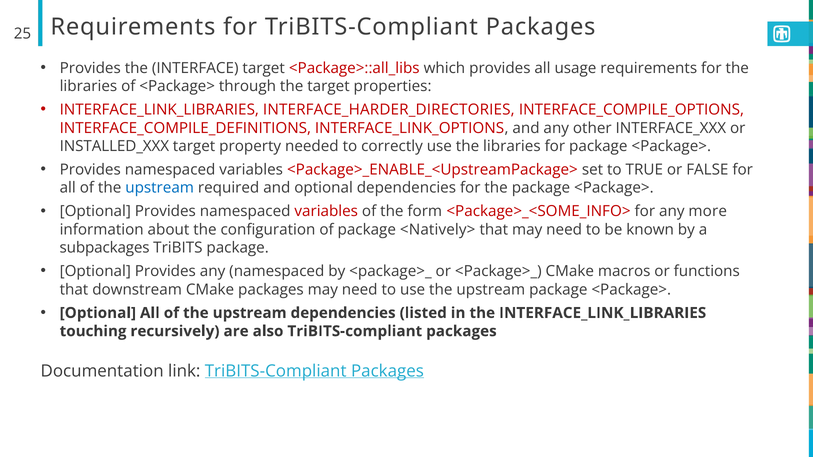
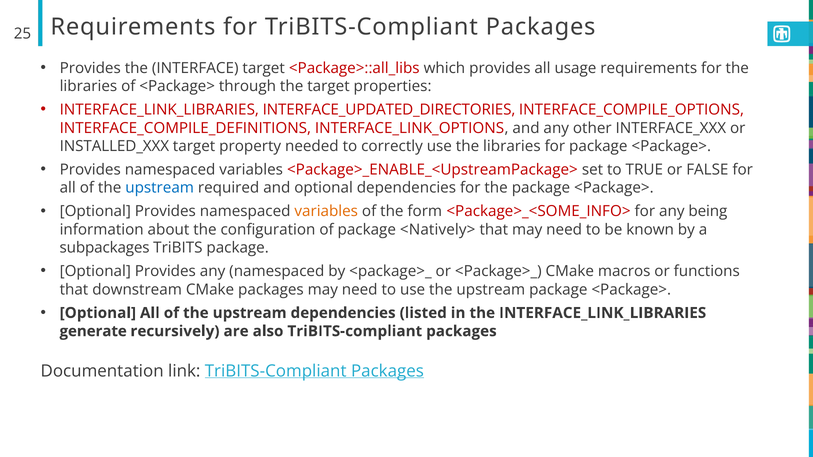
INTERFACE_HARDER_DIRECTORIES: INTERFACE_HARDER_DIRECTORIES -> INTERFACE_UPDATED_DIRECTORIES (389, 110)
variables colour: red -> orange (326, 211)
more: more -> being (708, 211)
touching: touching -> generate (93, 331)
